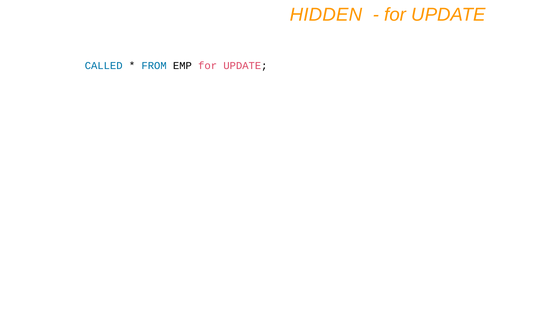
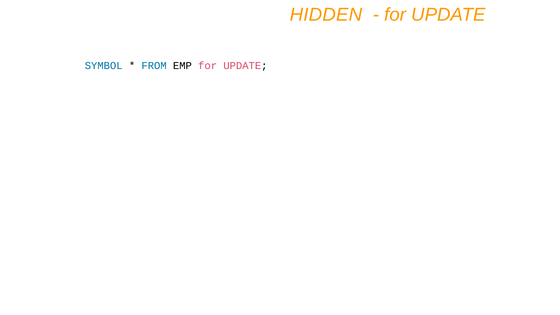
CALLED: CALLED -> SYMBOL (104, 66)
